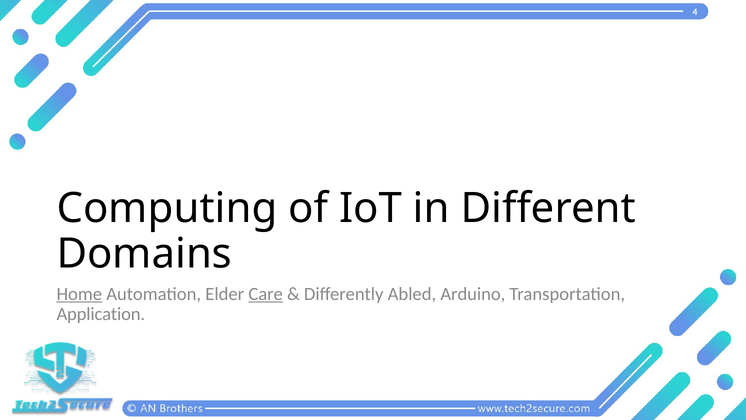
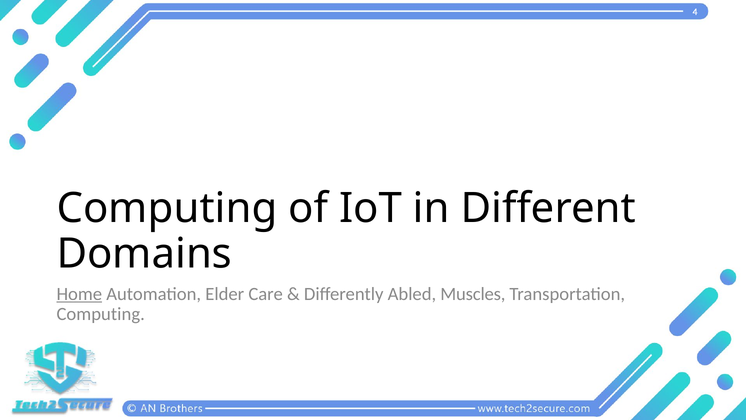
Care underline: present -> none (266, 294)
Arduino: Arduino -> Muscles (473, 294)
Application: Application -> Computing (101, 314)
